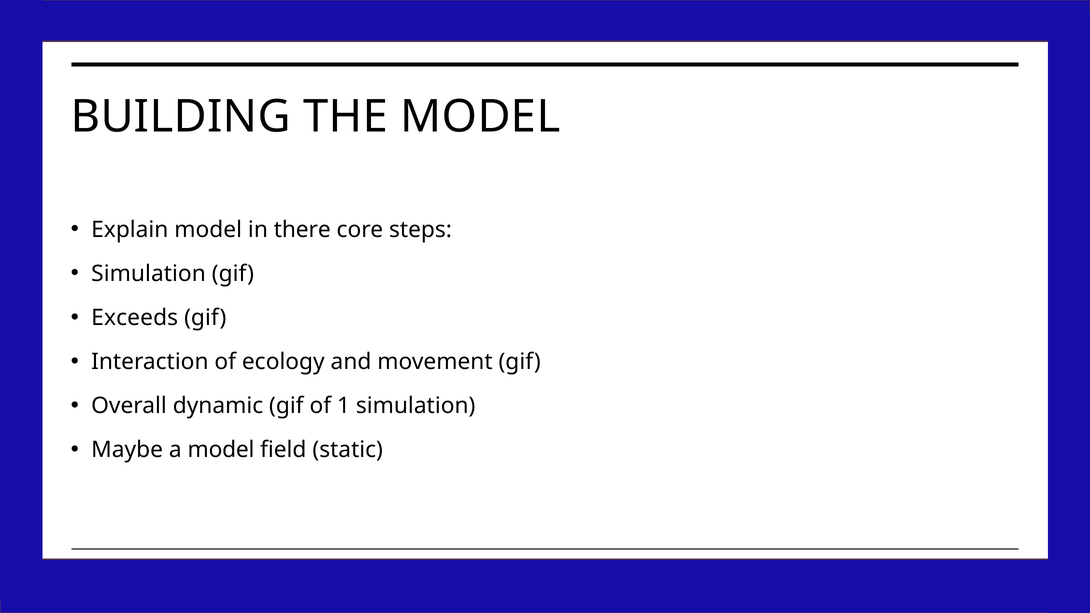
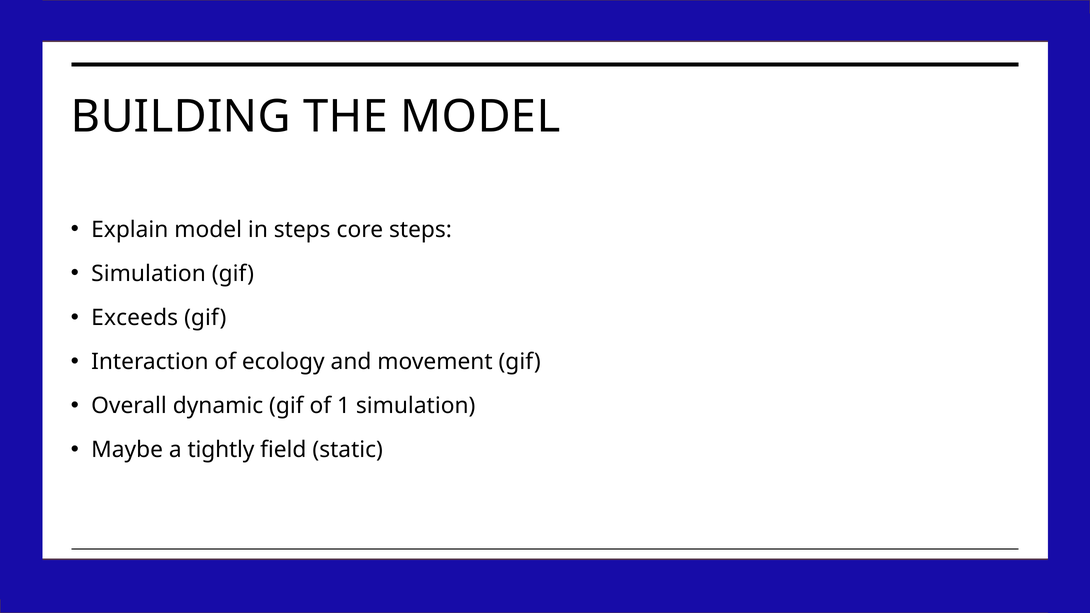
in there: there -> steps (302, 230)
a model: model -> tightly (221, 450)
